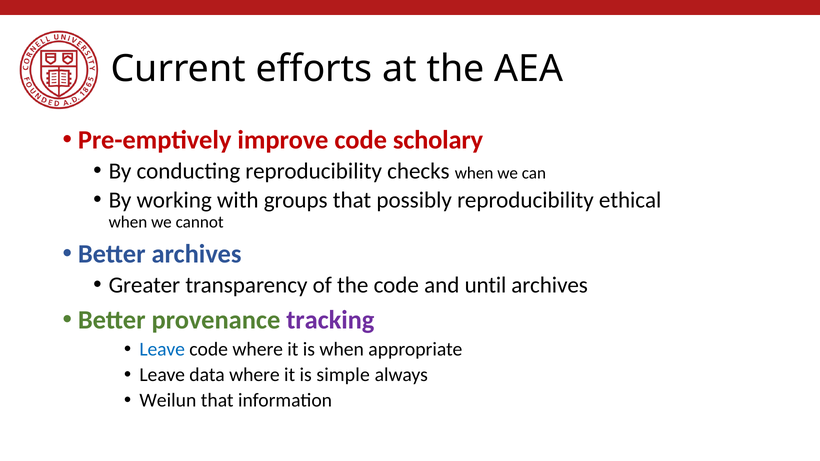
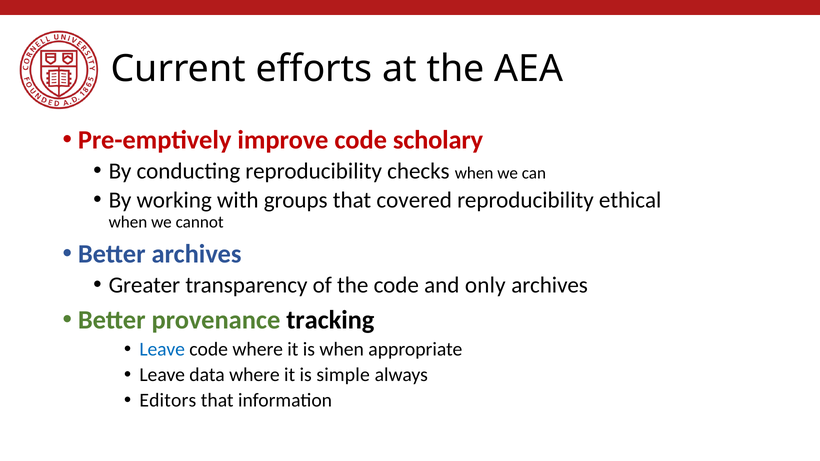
possibly: possibly -> covered (414, 200)
until: until -> only (485, 285)
tracking colour: purple -> black (330, 320)
Weilun: Weilun -> Editors (168, 401)
